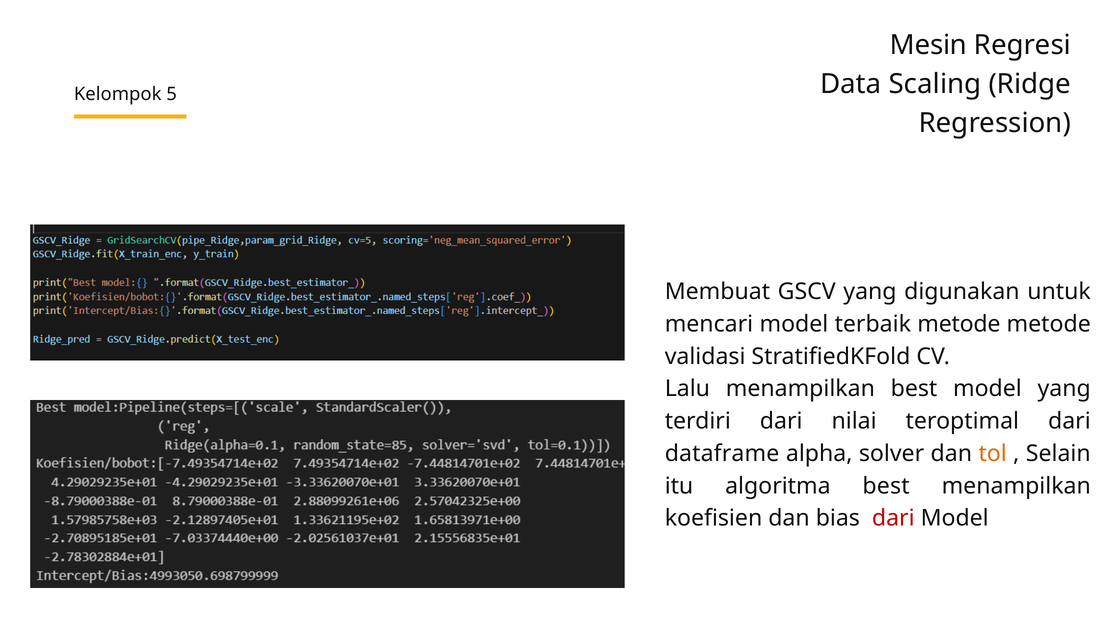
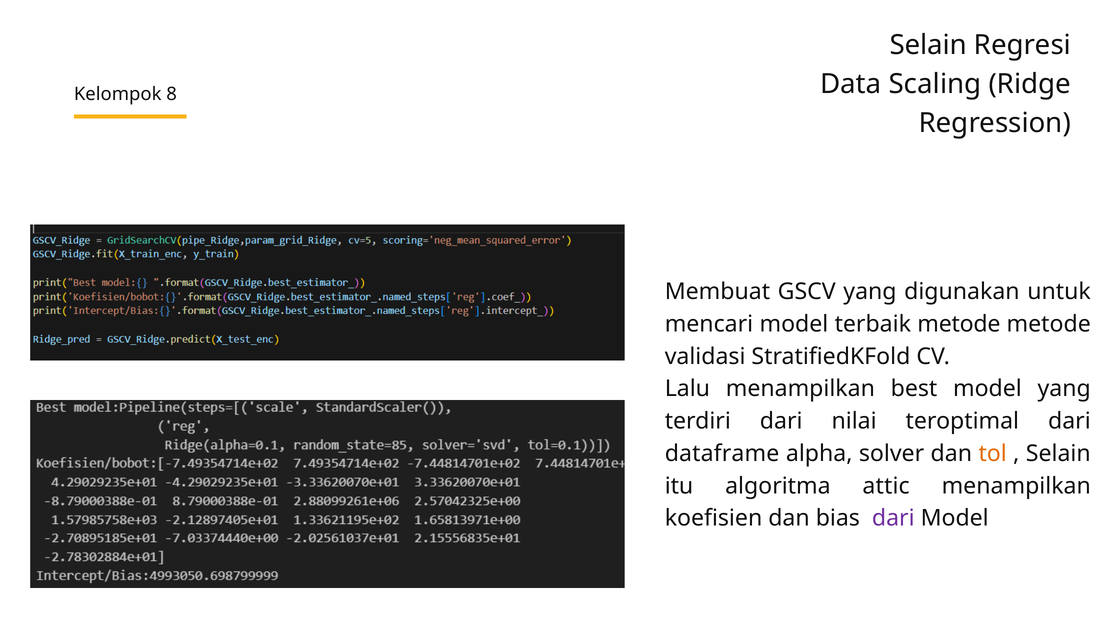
Mesin: Mesin -> Selain (928, 45)
5: 5 -> 8 (172, 94)
algoritma best: best -> attic (886, 486)
dari colour: red -> purple (893, 519)
